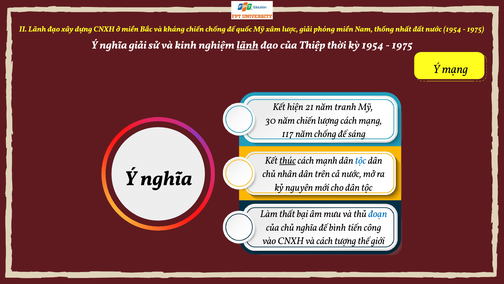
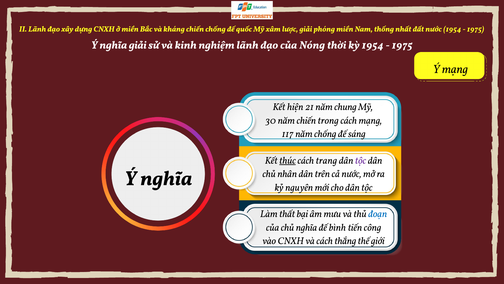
lãnh underline: present -> none (247, 45)
Thiệp: Thiệp -> Nóng (312, 45)
tranh: tranh -> chung (345, 107)
lượng: lượng -> trong (328, 120)
mạnh: mạnh -> trang (326, 160)
tộc colour: blue -> purple (361, 160)
tượng: tượng -> thắng (345, 241)
